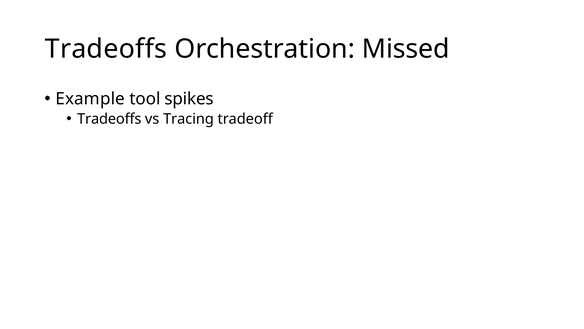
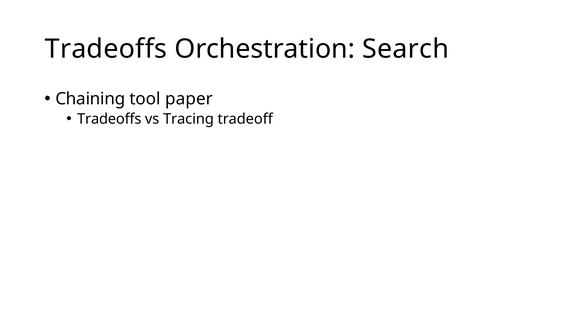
Missed: Missed -> Search (406, 49)
Example: Example -> Chaining (90, 99)
spikes: spikes -> paper (189, 99)
